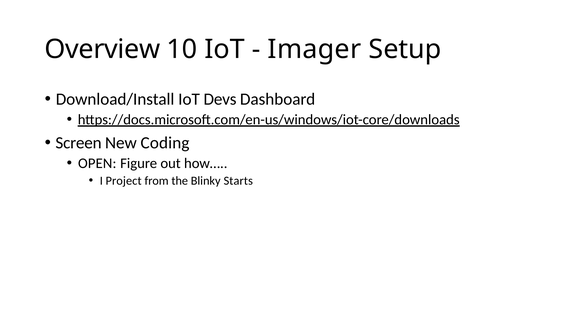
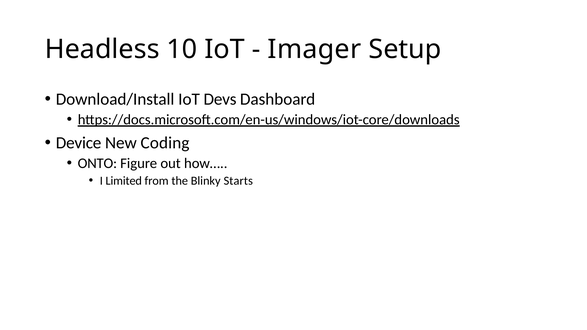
Overview: Overview -> Headless (102, 49)
Screen: Screen -> Device (79, 143)
OPEN: OPEN -> ONTO (97, 163)
Project: Project -> Limited (124, 181)
